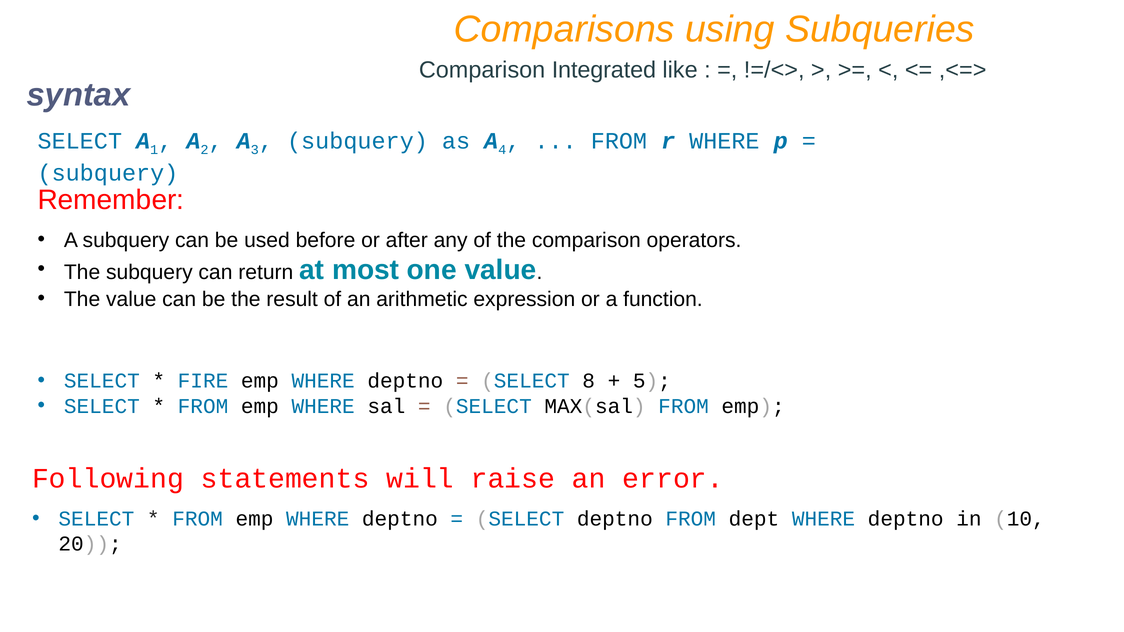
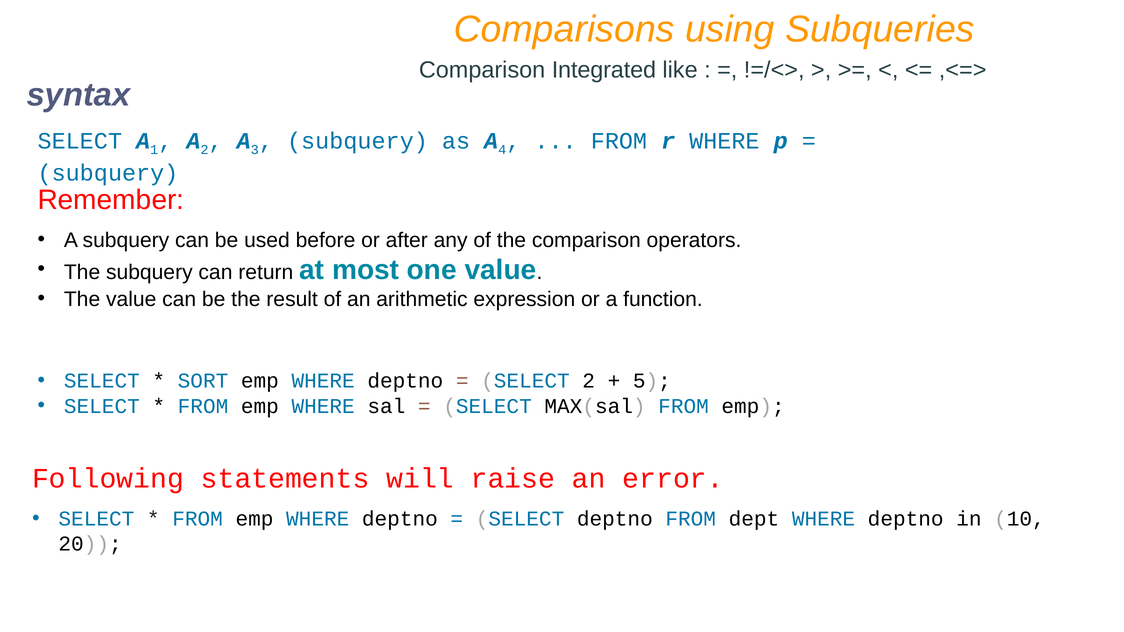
FIRE: FIRE -> SORT (203, 381)
SELECT 8: 8 -> 2 (589, 381)
